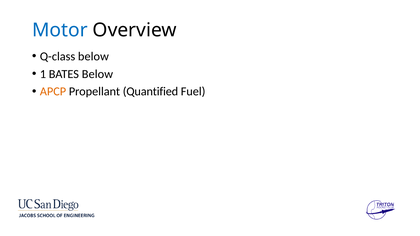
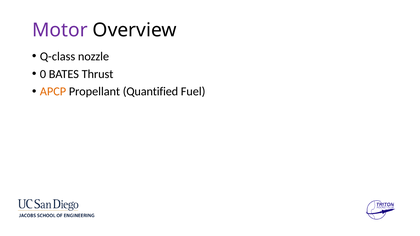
Motor colour: blue -> purple (60, 30)
Q-class below: below -> nozzle (94, 56)
1: 1 -> 0 (43, 74)
BATES Below: Below -> Thrust (98, 74)
